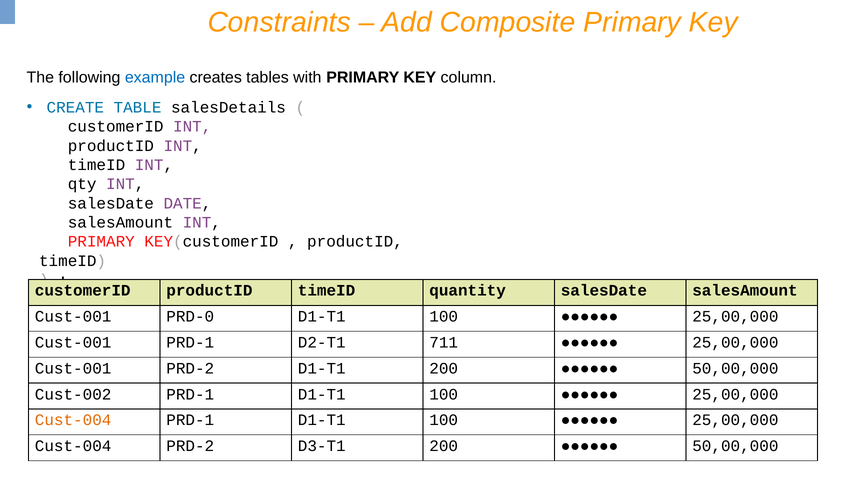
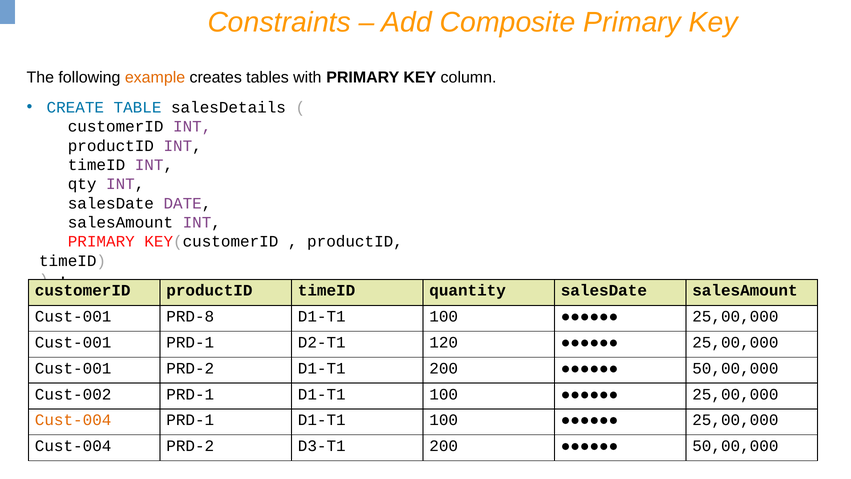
example colour: blue -> orange (155, 77)
PRD-0: PRD-0 -> PRD-8 (190, 316)
711: 711 -> 120 (444, 342)
